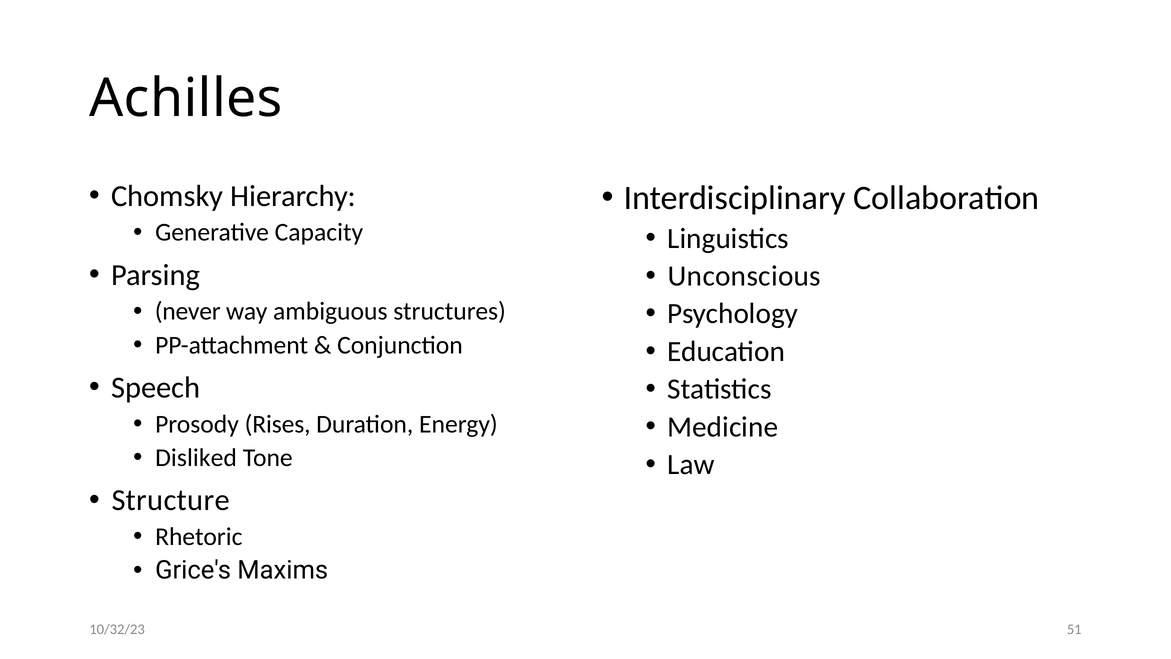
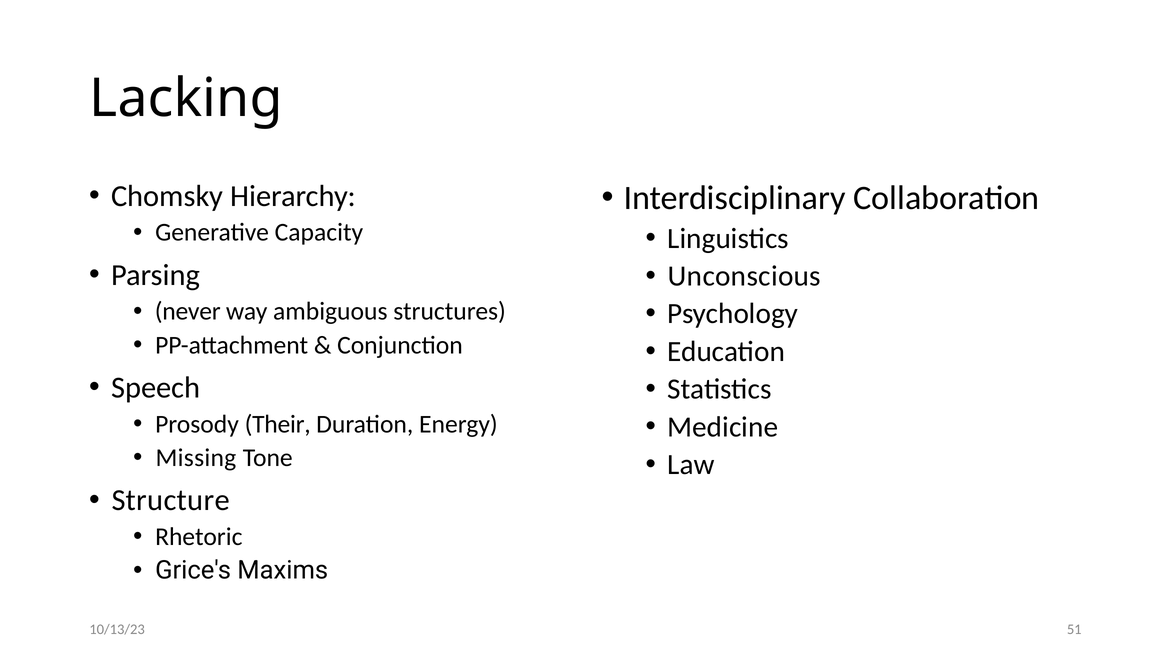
Achilles: Achilles -> Lacking (186, 98)
Rises: Rises -> Their (278, 424)
Disliked: Disliked -> Missing (196, 458)
10/32/23: 10/32/23 -> 10/13/23 (117, 629)
